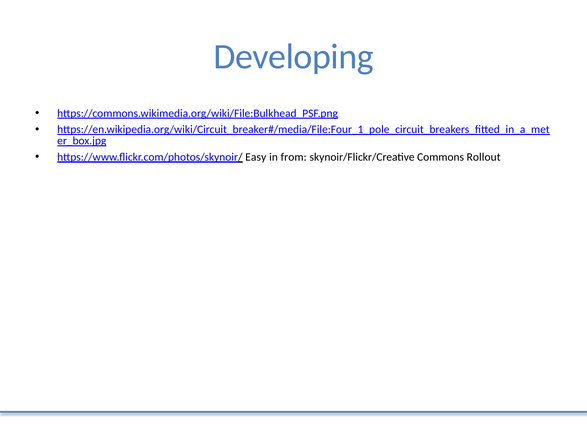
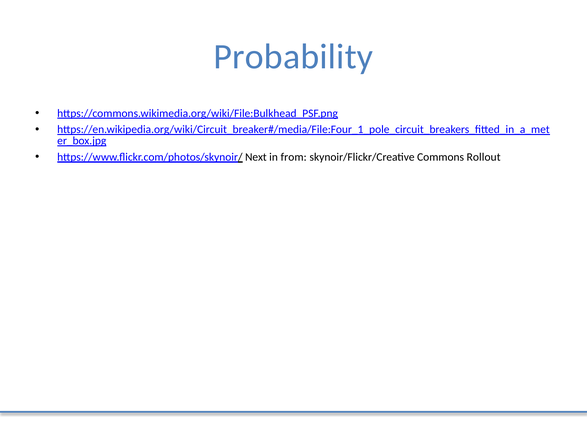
Developing: Developing -> Probability (293, 57)
Easy: Easy -> Next (256, 157)
